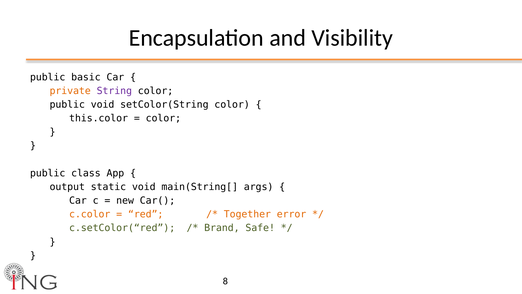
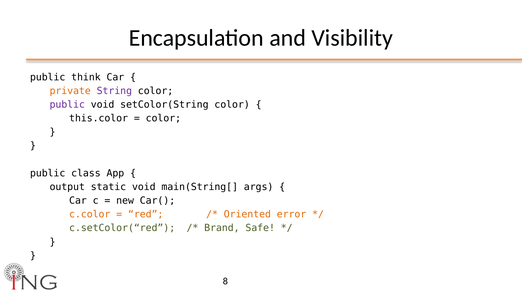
basic: basic -> think (86, 77)
public colour: black -> purple (67, 104)
Together: Together -> Oriented (247, 214)
